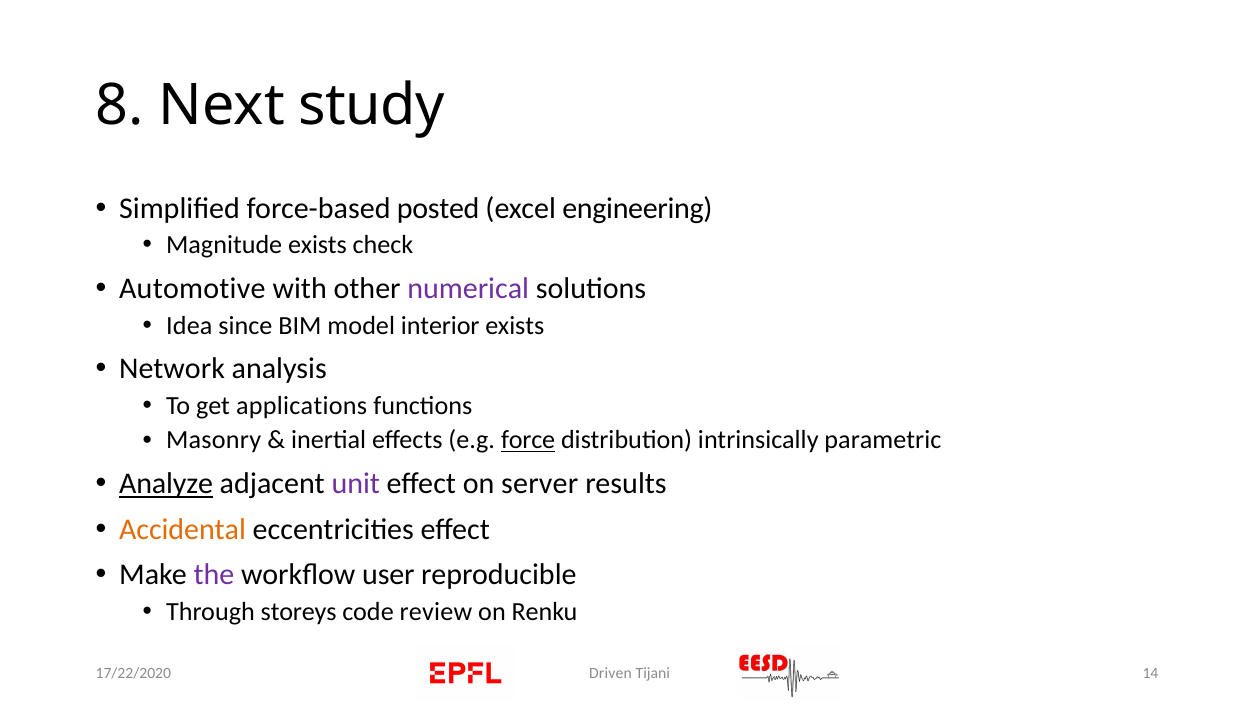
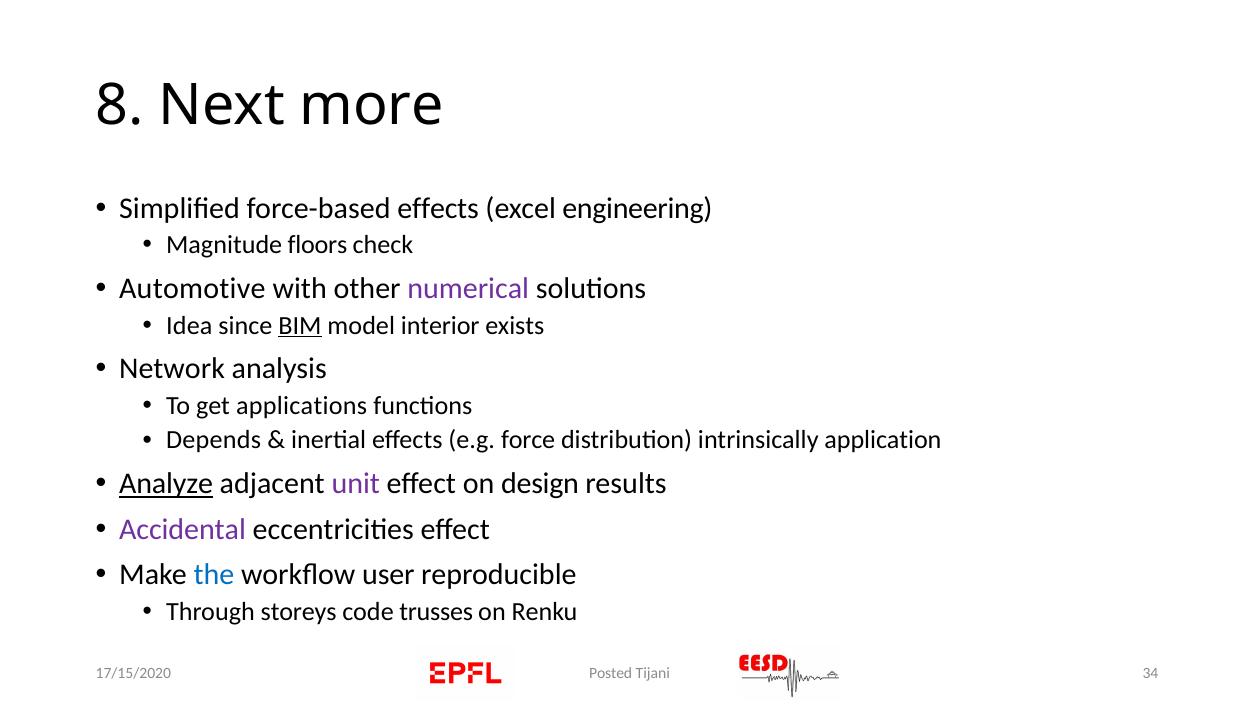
study: study -> more (372, 105)
force-based posted: posted -> effects (438, 209)
Magnitude exists: exists -> floors (318, 245)
BIM underline: none -> present (300, 326)
Masonry: Masonry -> Depends (214, 441)
force underline: present -> none (528, 441)
parametric: parametric -> application (883, 441)
server: server -> design (540, 484)
Accidental colour: orange -> purple (183, 529)
the colour: purple -> blue (214, 575)
review: review -> trusses (436, 612)
Driven: Driven -> Posted (611, 673)
14: 14 -> 34 (1150, 673)
17/22/2020: 17/22/2020 -> 17/15/2020 (133, 674)
